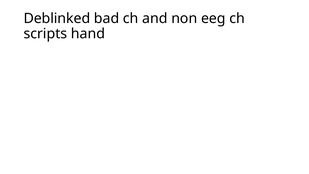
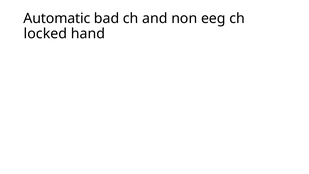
Deblinked: Deblinked -> Automatic (57, 18)
scripts: scripts -> locked (45, 34)
